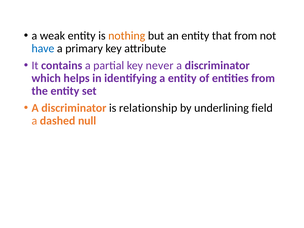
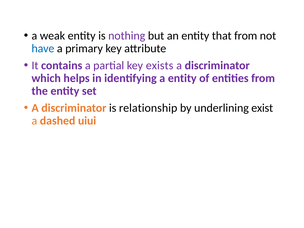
nothing colour: orange -> purple (127, 36)
never: never -> exists (160, 65)
field: field -> exist (262, 108)
null: null -> uiui (87, 121)
